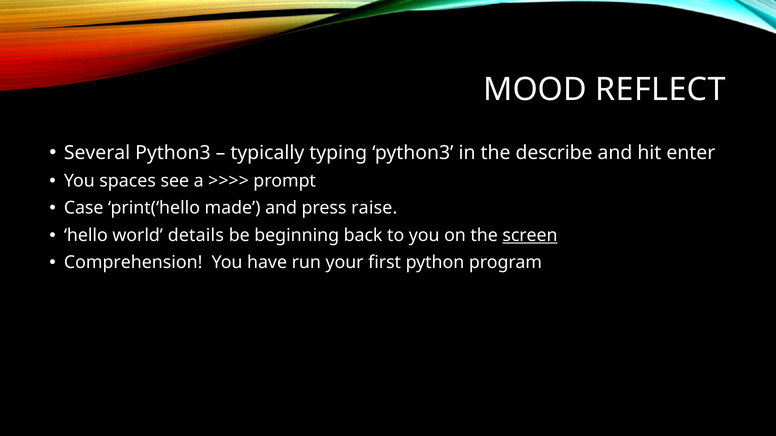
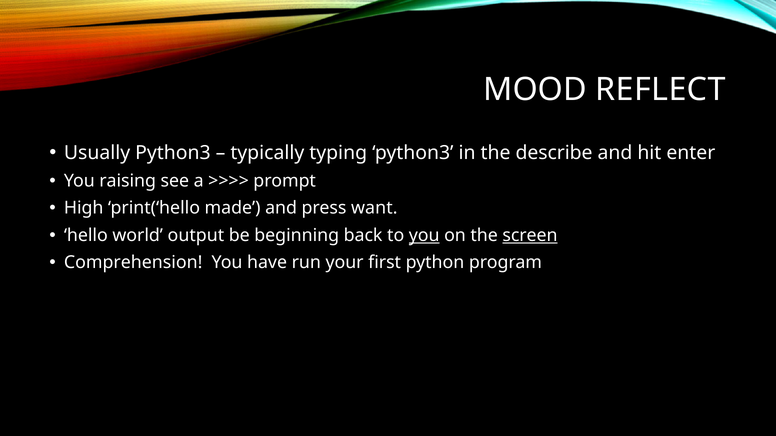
Several: Several -> Usually (97, 153)
spaces: spaces -> raising (128, 181)
Case: Case -> High (84, 208)
raise: raise -> want (374, 208)
details: details -> output (196, 236)
you underline: none -> present (424, 236)
